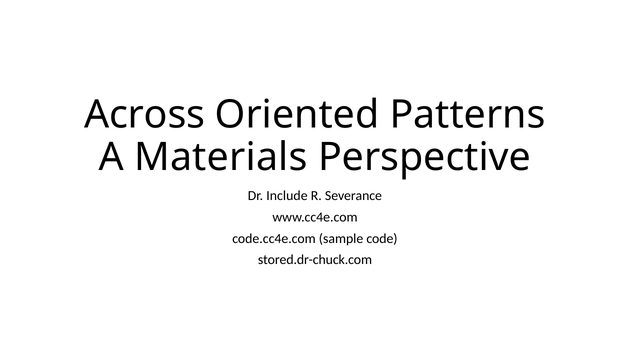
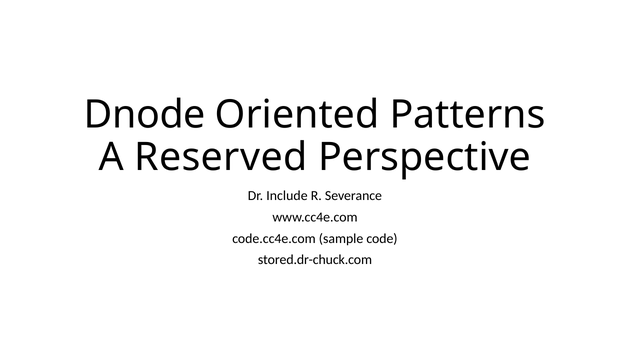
Across: Across -> Dnode (145, 115)
Materials: Materials -> Reserved (221, 157)
